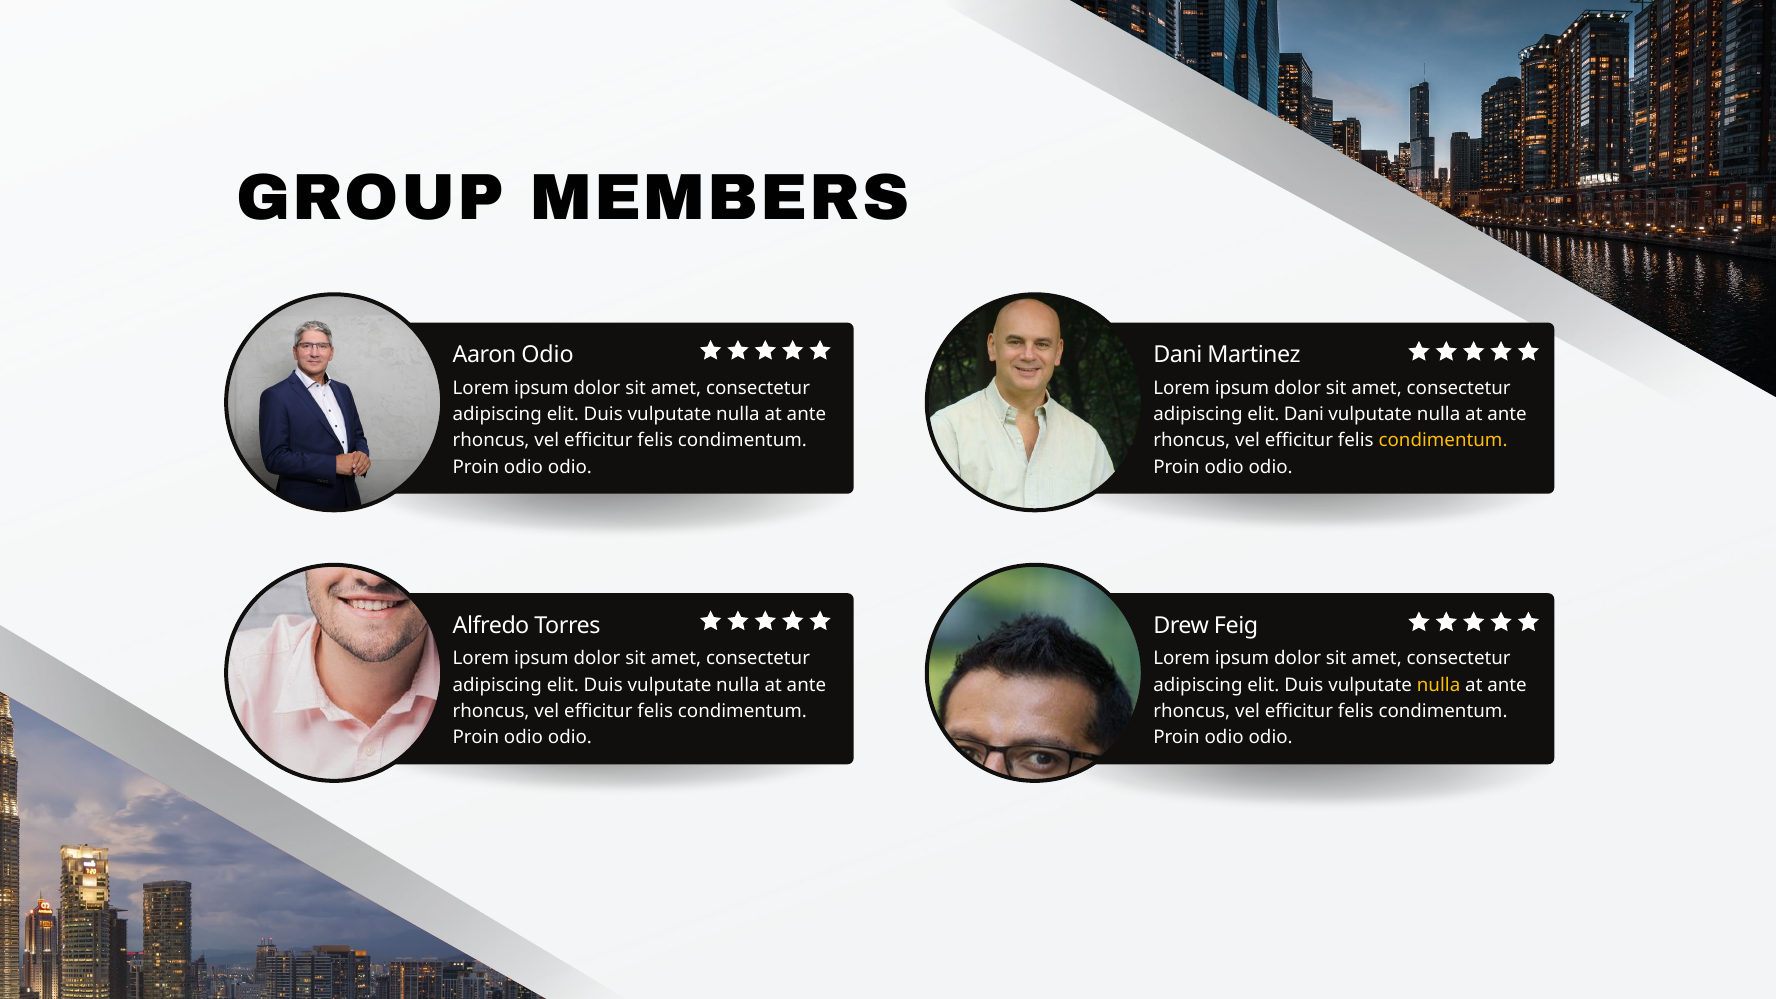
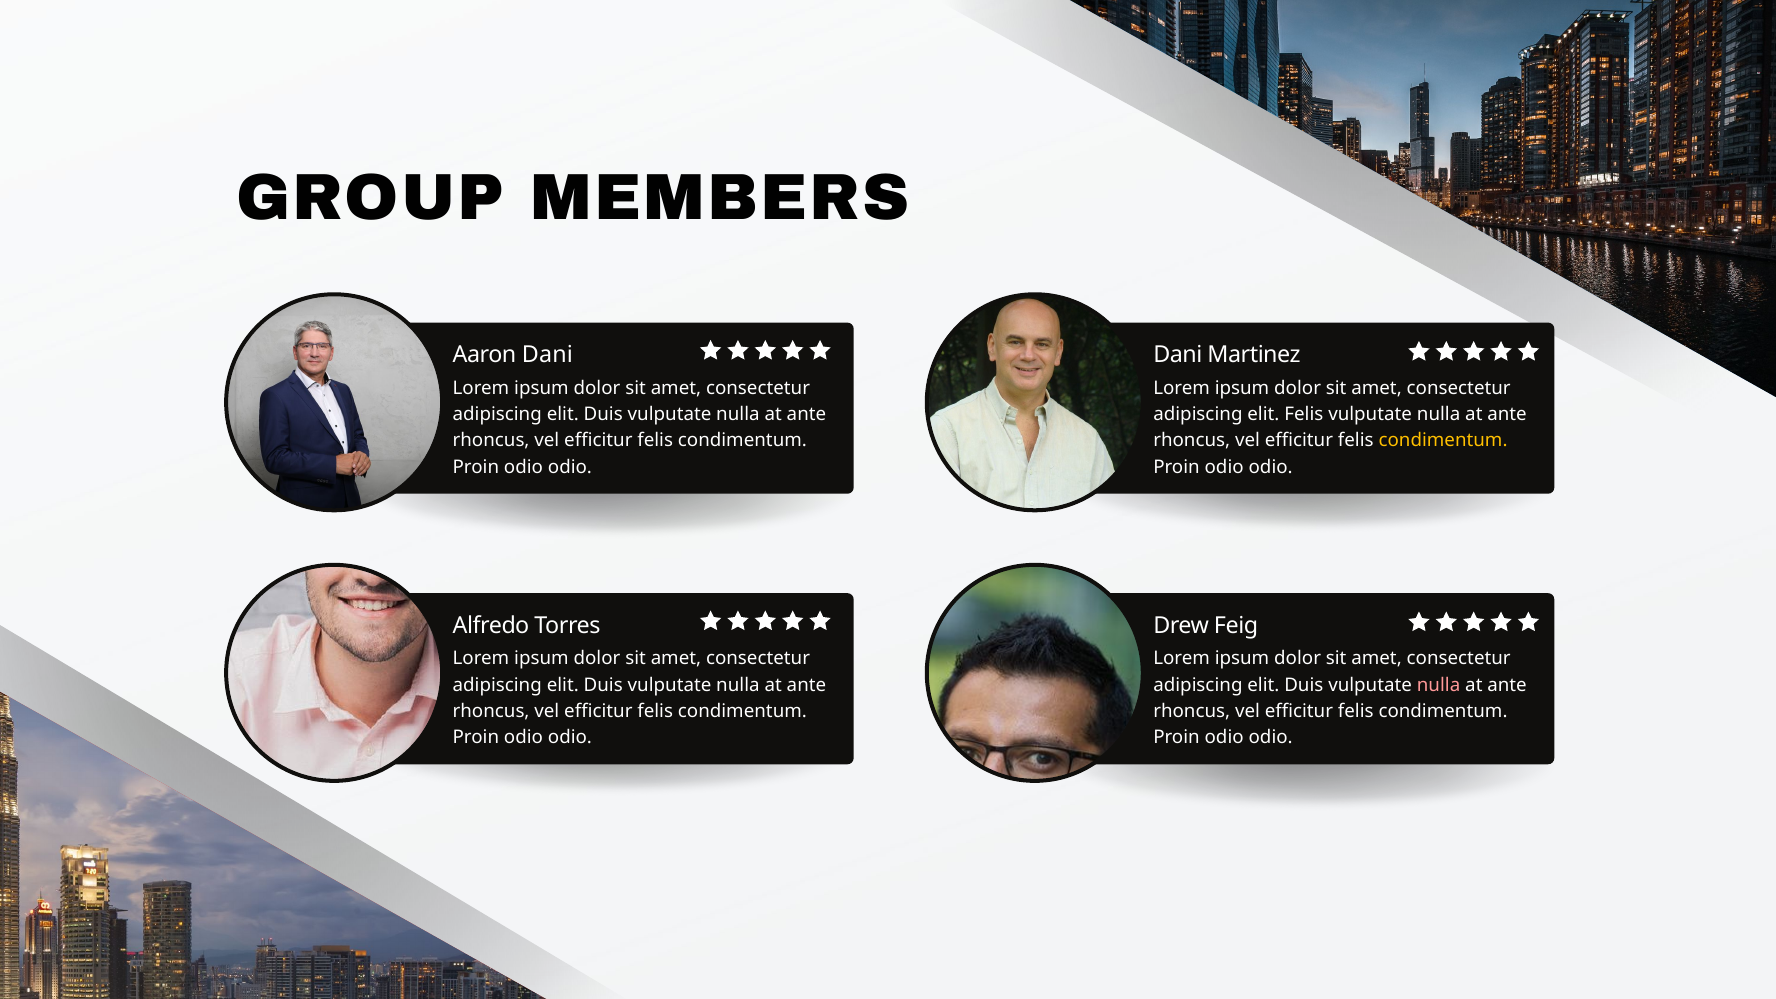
Aaron Odio: Odio -> Dani (547, 355)
elit Dani: Dani -> Felis (1304, 414)
nulla colour: yellow -> pink (1439, 685)
